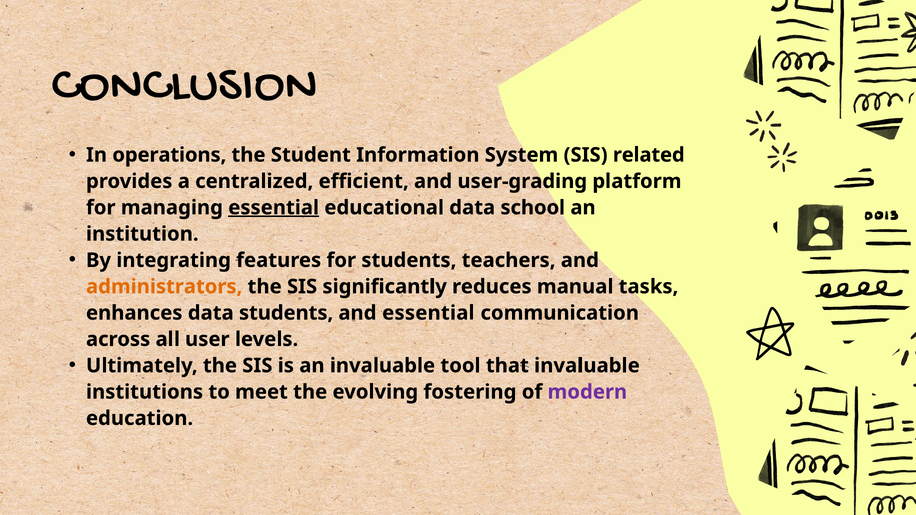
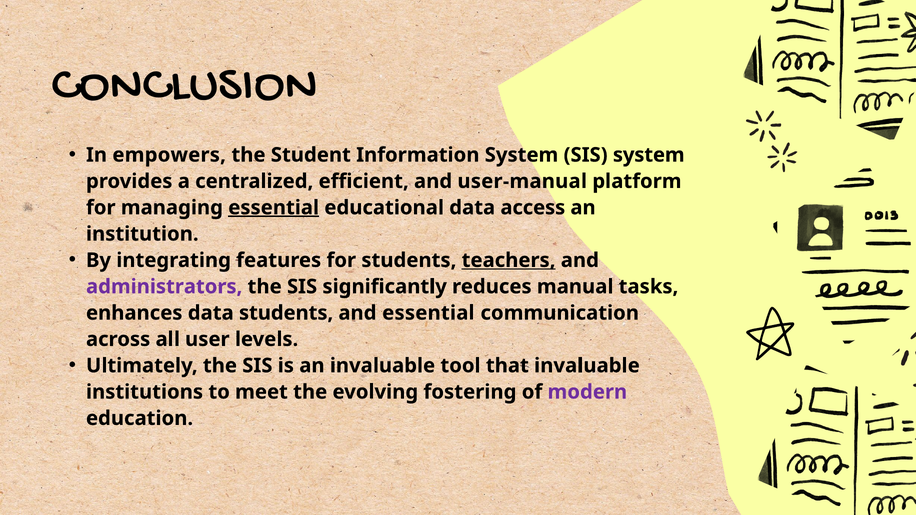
operations: operations -> empowers (169, 155)
SIS related: related -> system (649, 155)
user-grading: user-grading -> user-manual (522, 181)
school: school -> access (533, 208)
teachers underline: none -> present (509, 260)
administrators colour: orange -> purple (164, 287)
